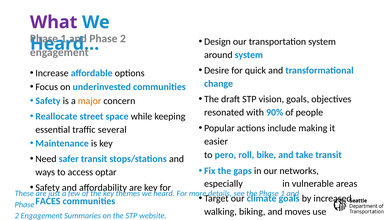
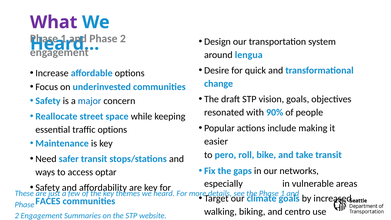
around system: system -> lengua (249, 55)
major colour: orange -> blue (90, 101)
traffic several: several -> options (112, 130)
moves: moves -> centro (298, 212)
